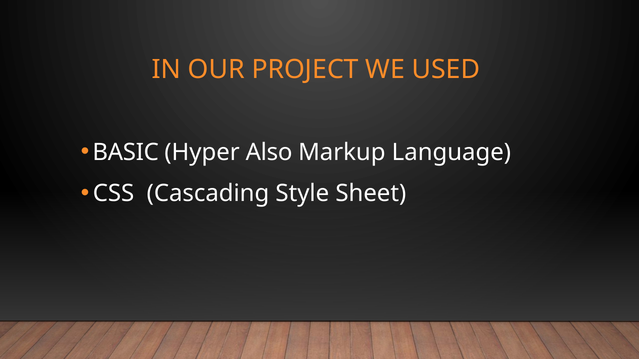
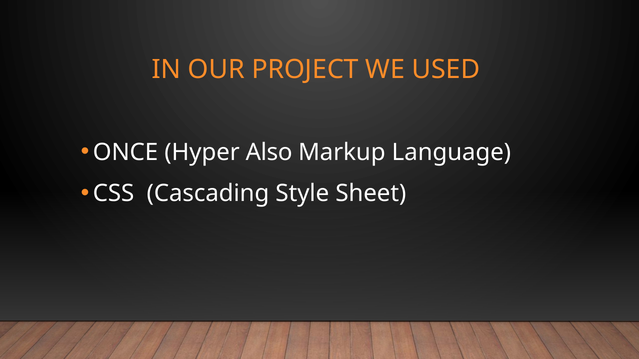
BASIC: BASIC -> ONCE (126, 152)
